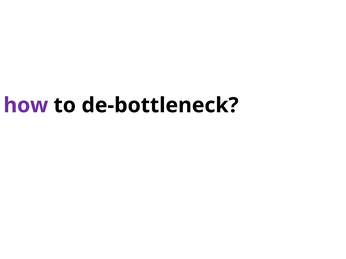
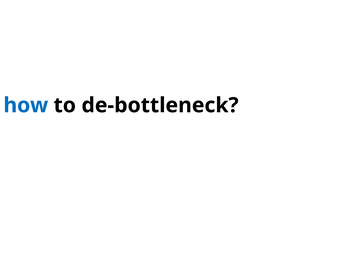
how colour: purple -> blue (26, 106)
